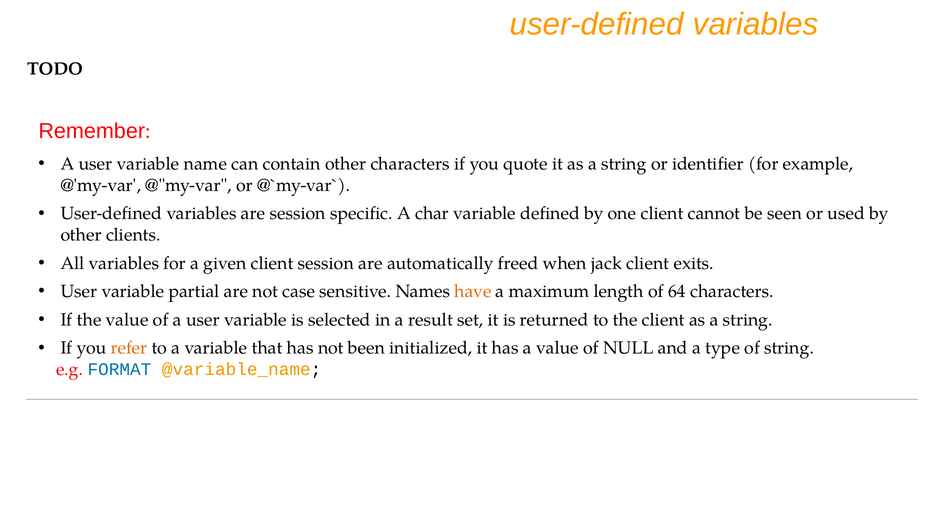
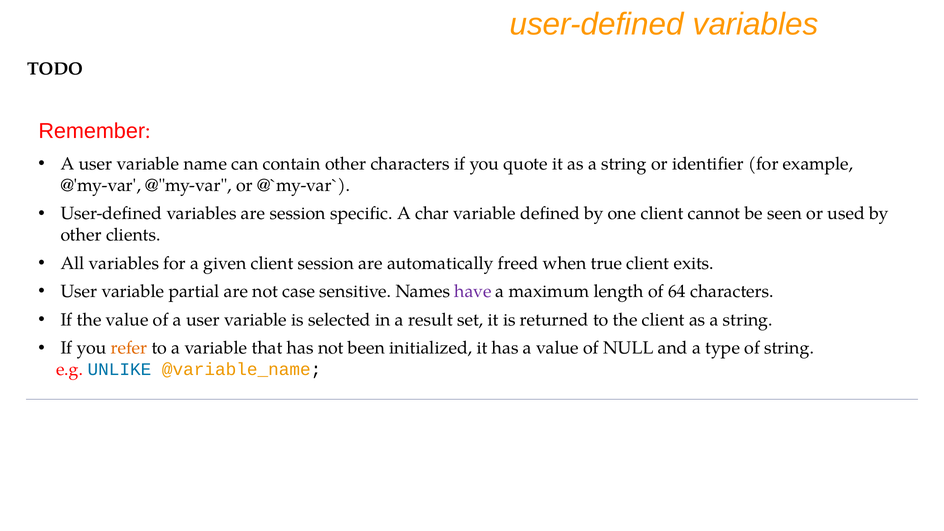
jack: jack -> true (607, 263)
have colour: orange -> purple (473, 291)
FORMAT: FORMAT -> UNLIKE (119, 369)
